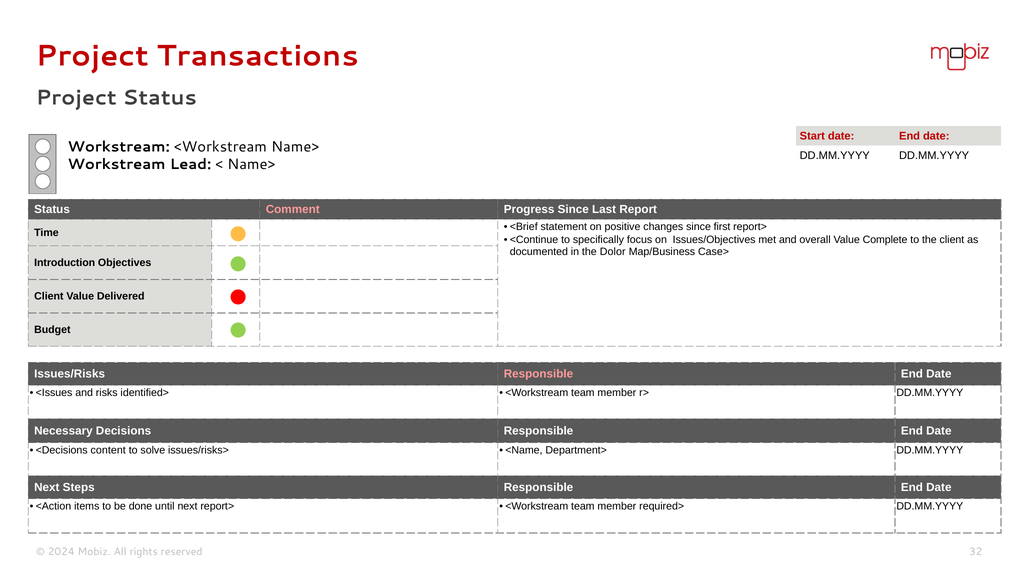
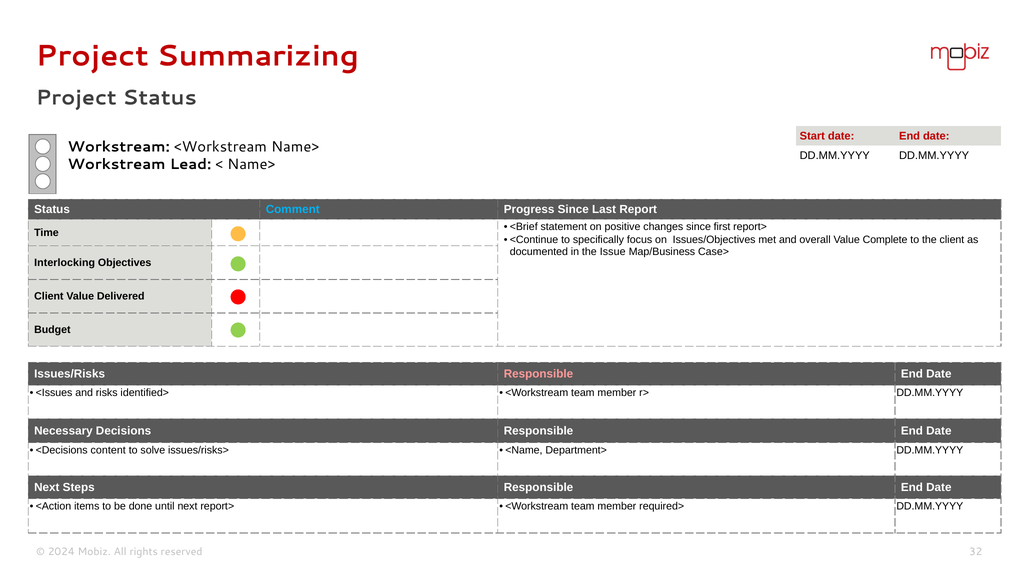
Transactions: Transactions -> Summarizing (258, 56)
Comment colour: pink -> light blue (293, 209)
Dolor: Dolor -> Issue (613, 252)
Introduction: Introduction -> Interlocking (65, 263)
